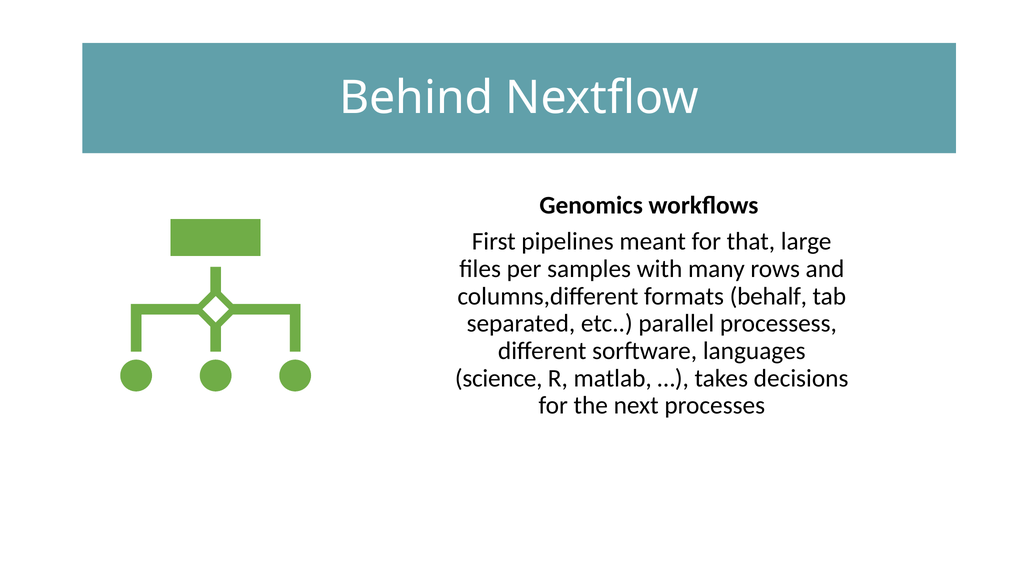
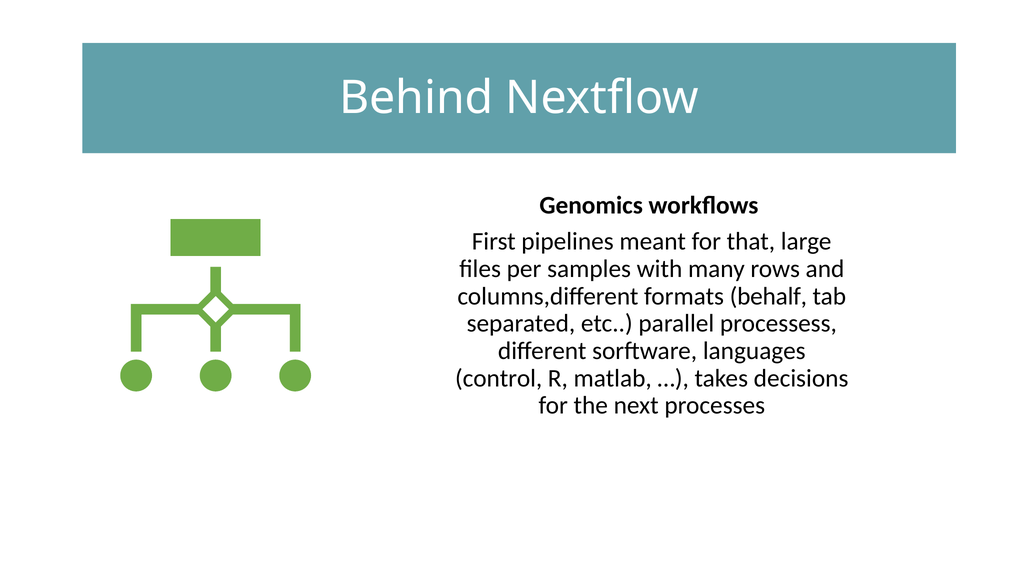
science: science -> control (499, 378)
